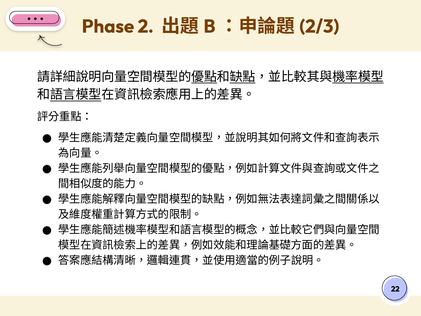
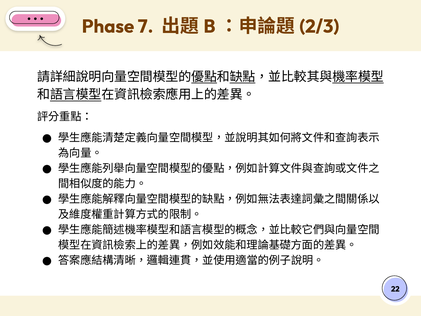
2: 2 -> 7 (146, 26)
